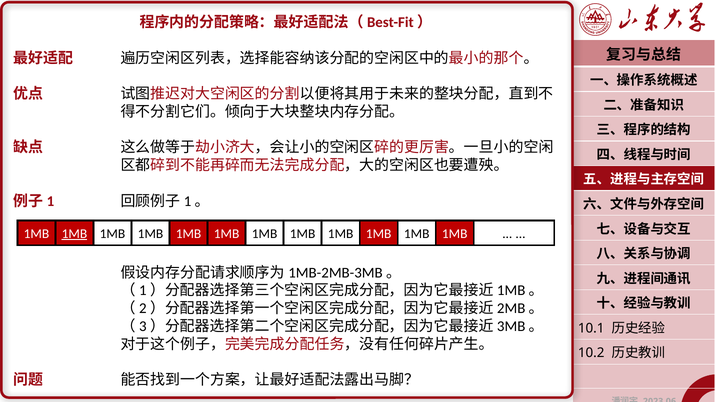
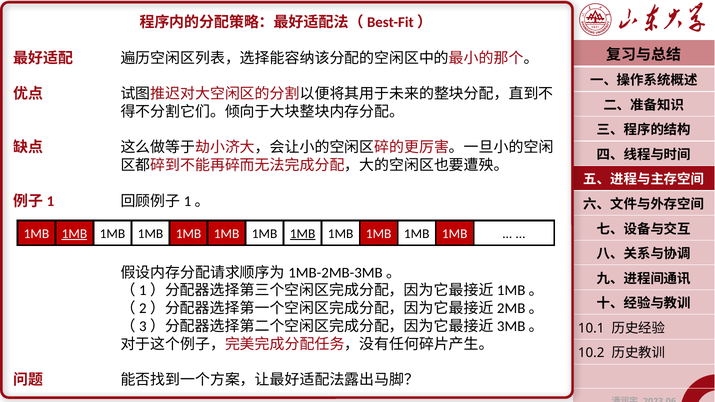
1MB underline: none -> present (303, 234)
